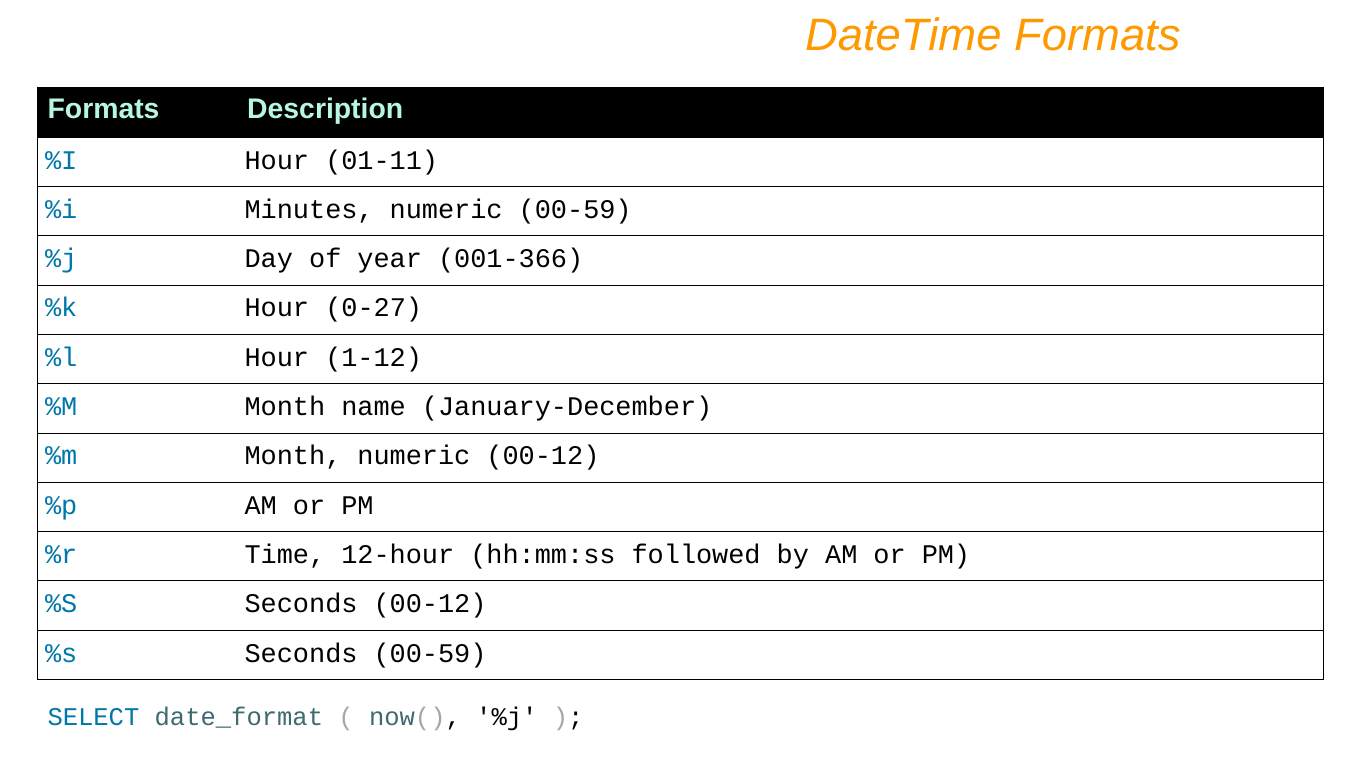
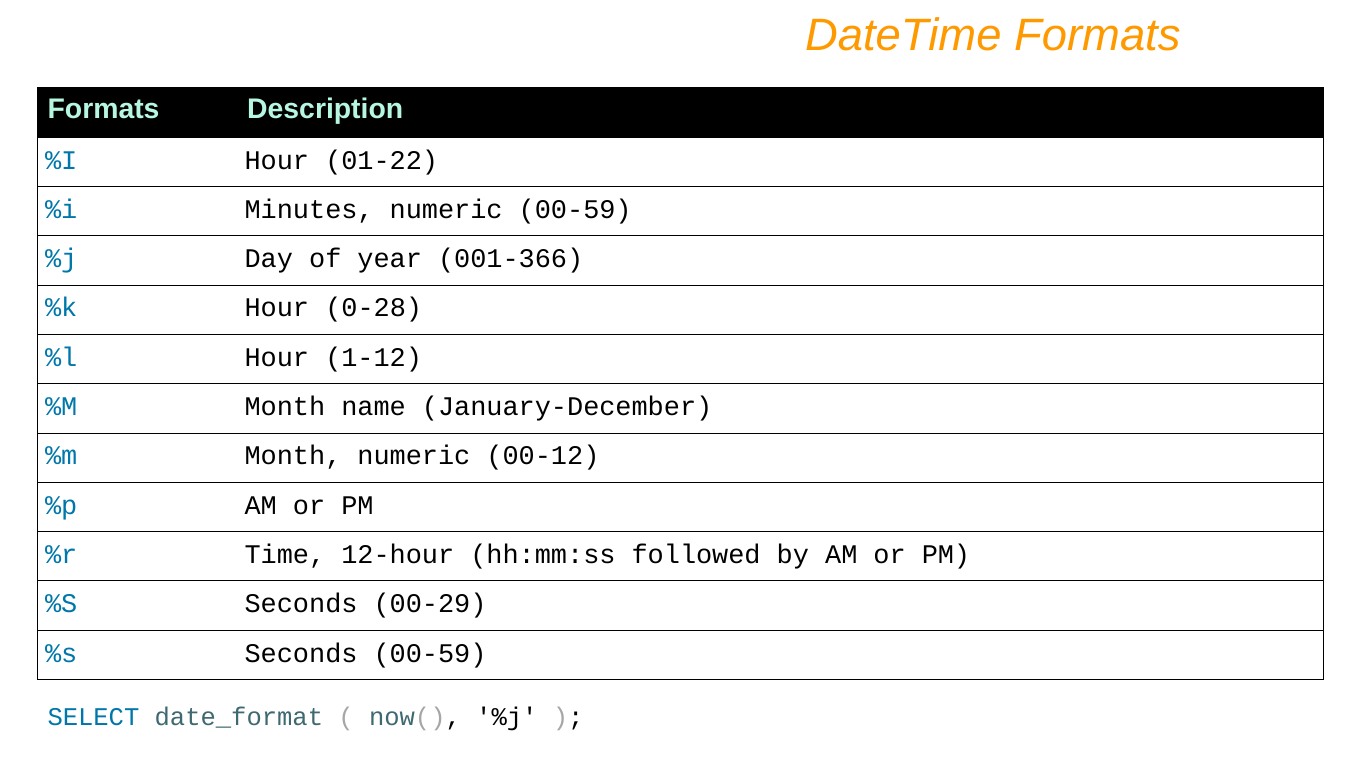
01-11: 01-11 -> 01-22 (382, 160)
0-27: 0-27 -> 0-28 (374, 308)
Seconds 00-12: 00-12 -> 00-29 (430, 604)
